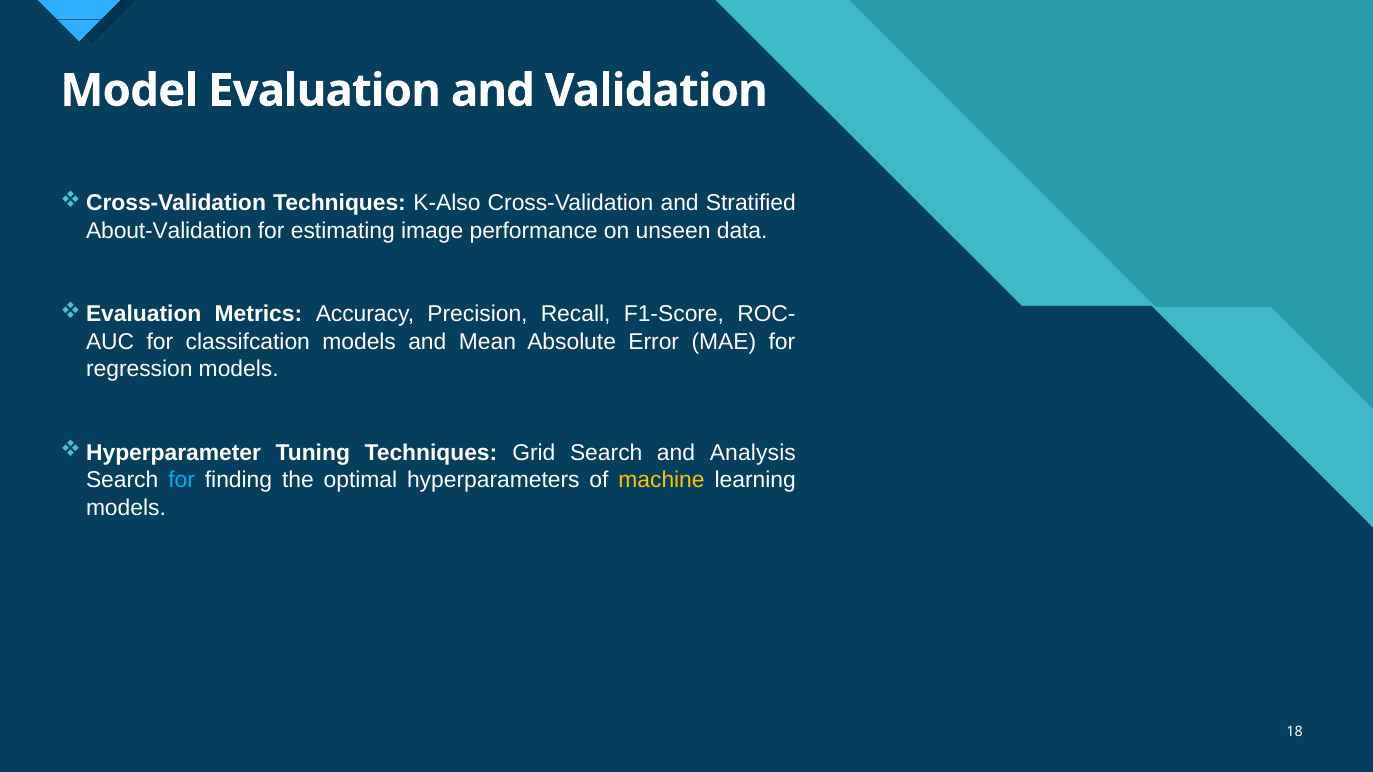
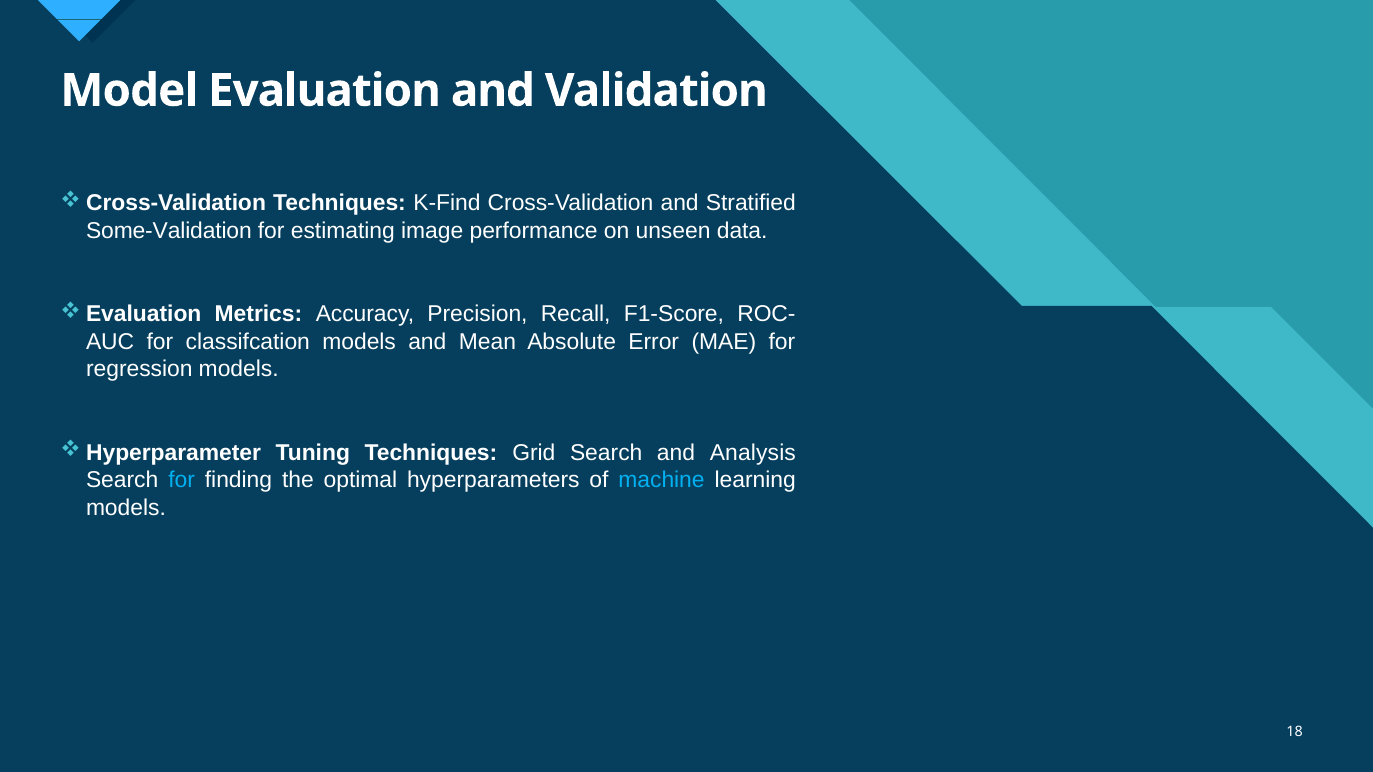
K-Also: K-Also -> K-Find (447, 204)
About-Validation: About-Validation -> Some-Validation (169, 231)
machine colour: yellow -> light blue (662, 480)
